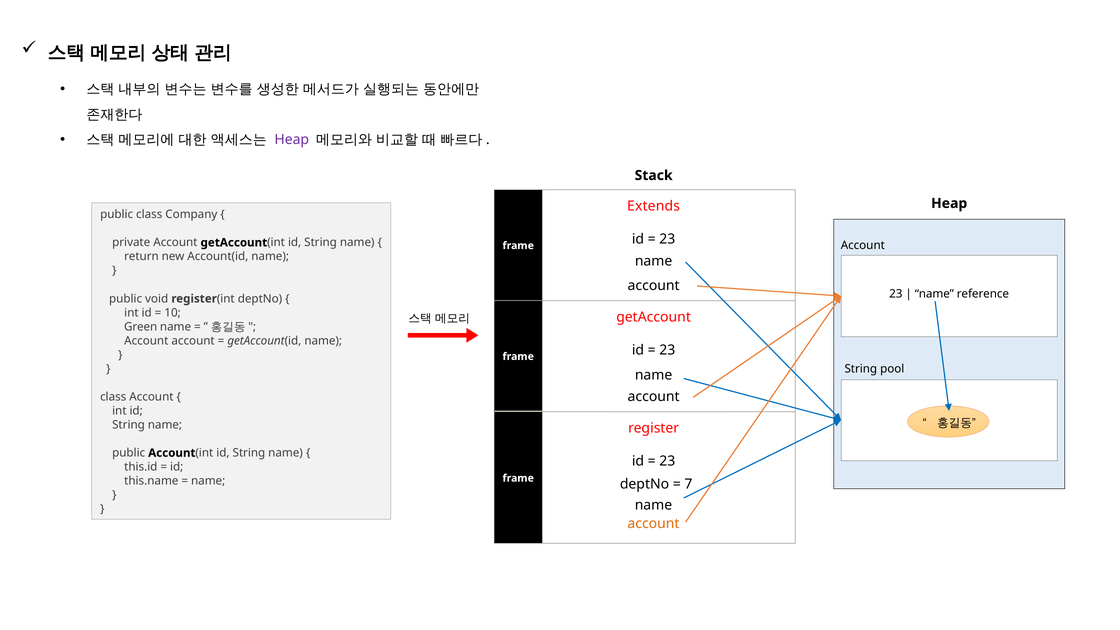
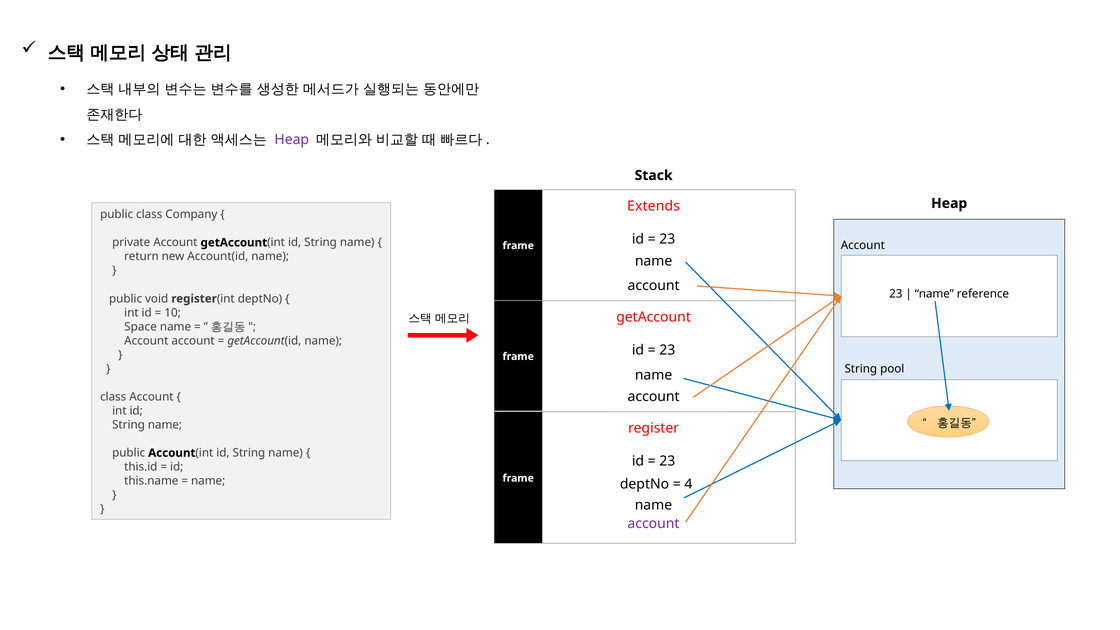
Green: Green -> Space (141, 327)
7: 7 -> 4 (688, 484)
account colour: orange -> purple (653, 524)
